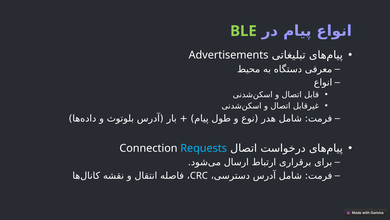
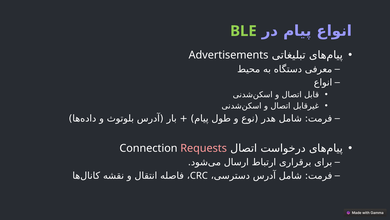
Requests colour: light blue -> pink (204, 148)
